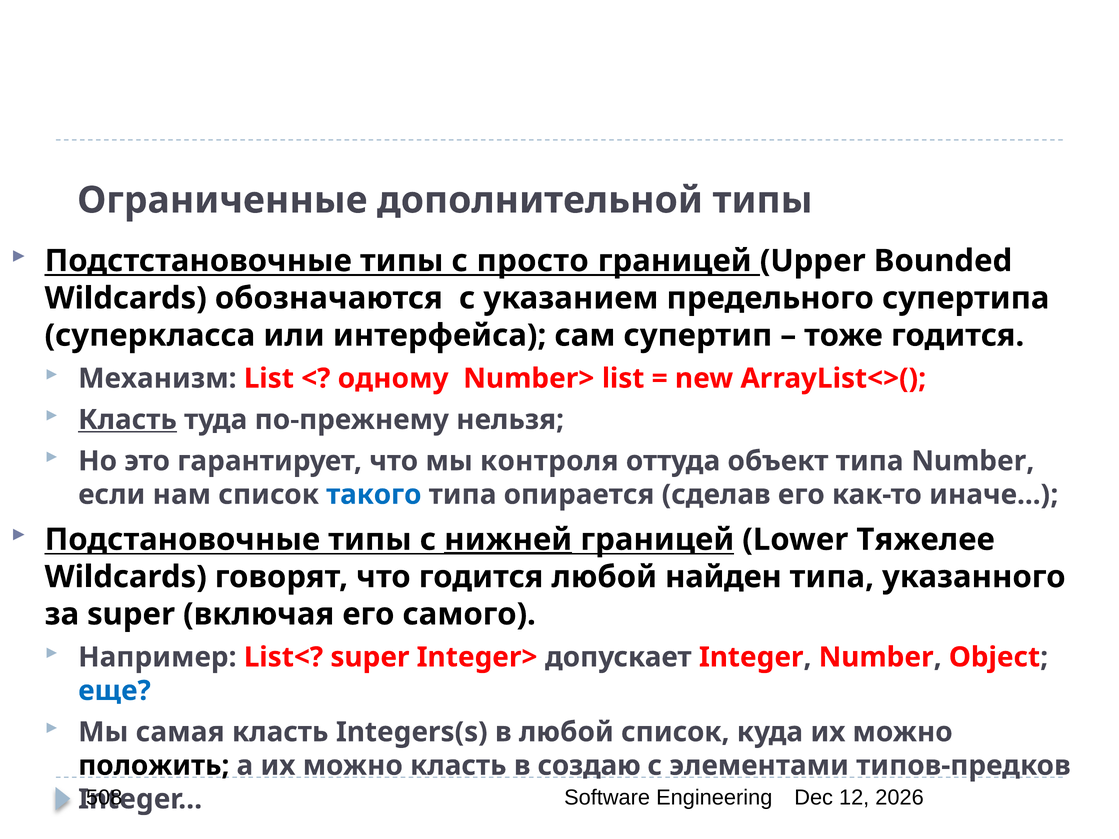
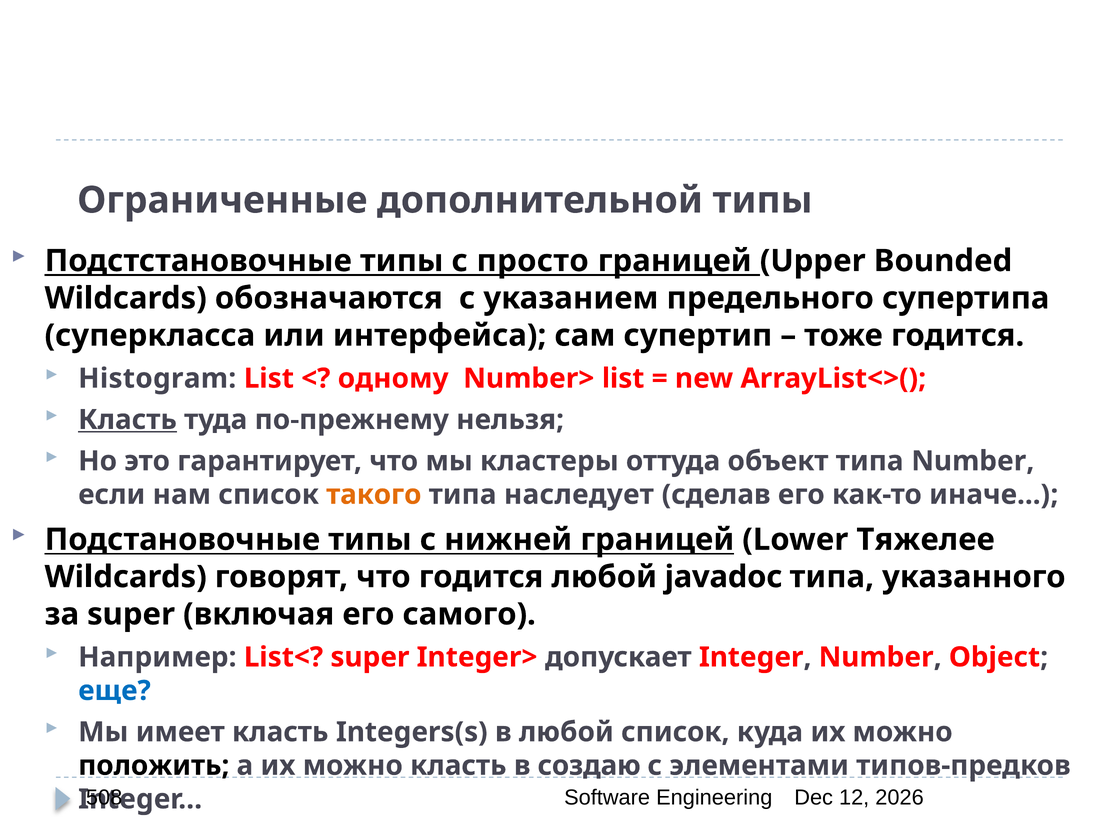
Механизм: Механизм -> Histogram (157, 379)
контроля: контроля -> кластеры (549, 461)
такого colour: blue -> orange (374, 495)
опирается: опирается -> наследует (579, 495)
нижней underline: present -> none (508, 540)
найден: найден -> javadoc (723, 577)
самая: самая -> имеет (180, 732)
